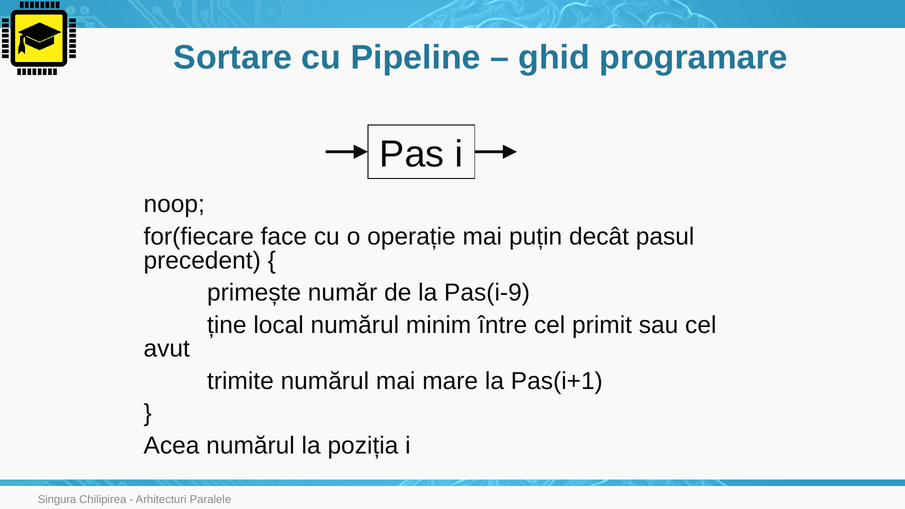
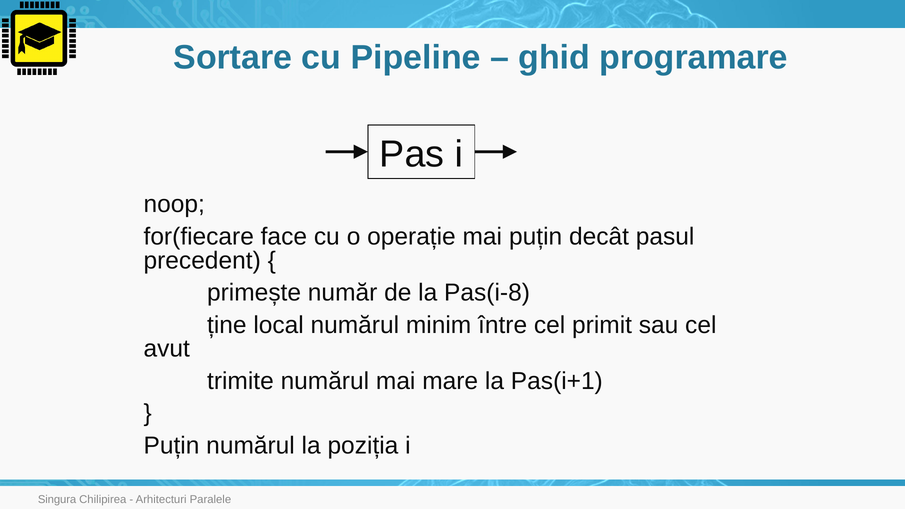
Pas(i-9: Pas(i-9 -> Pas(i-8 (487, 293)
Acea: Acea -> Puțin (172, 446)
